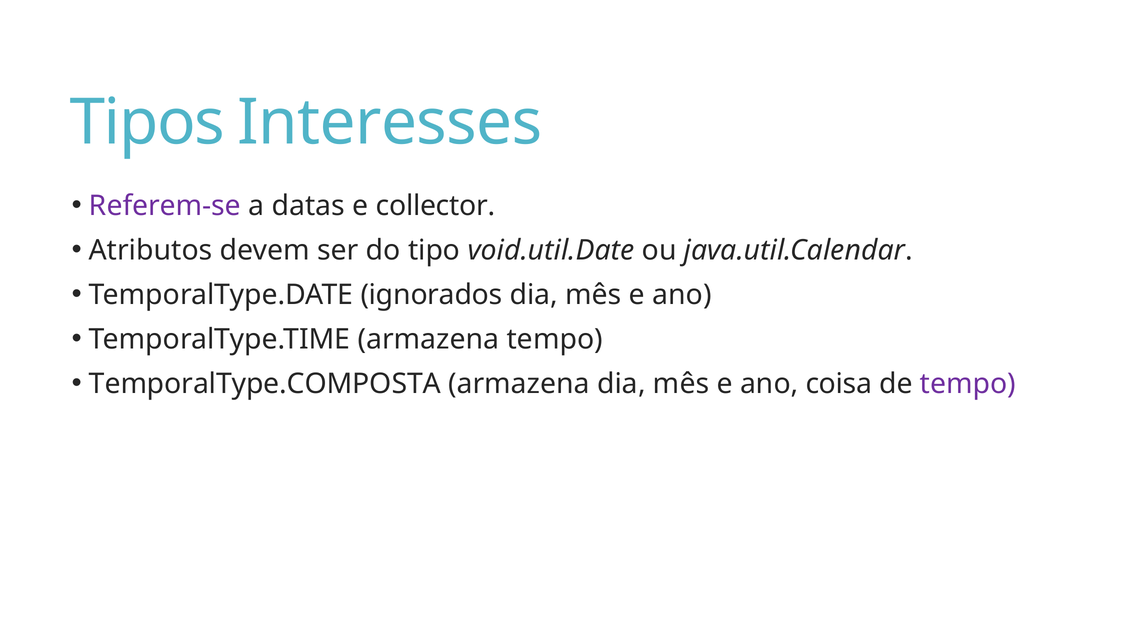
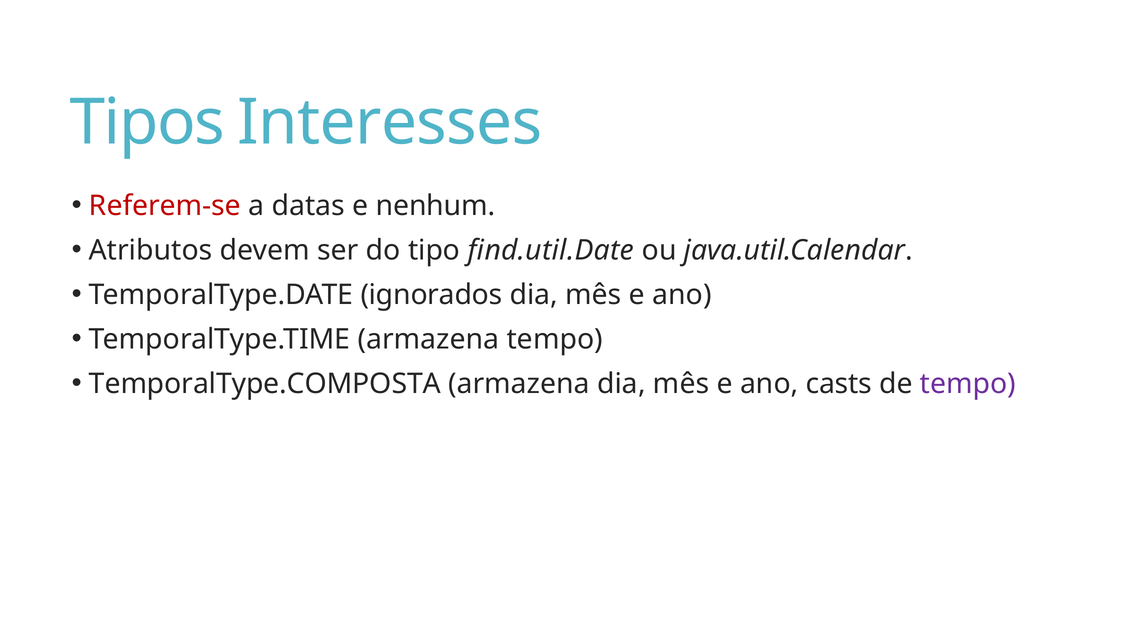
Referem-se colour: purple -> red (165, 206)
collector: collector -> nenhum (436, 206)
void.util.Date: void.util.Date -> find.util.Date (551, 250)
coisa: coisa -> casts (839, 383)
